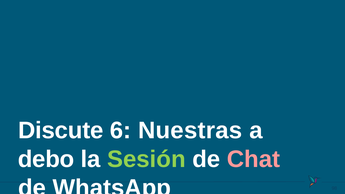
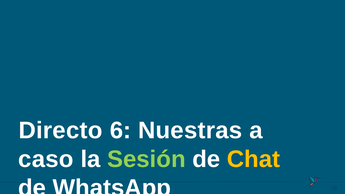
Discute: Discute -> Directo (60, 131)
debo: debo -> caso (46, 159)
Chat colour: pink -> yellow (253, 159)
